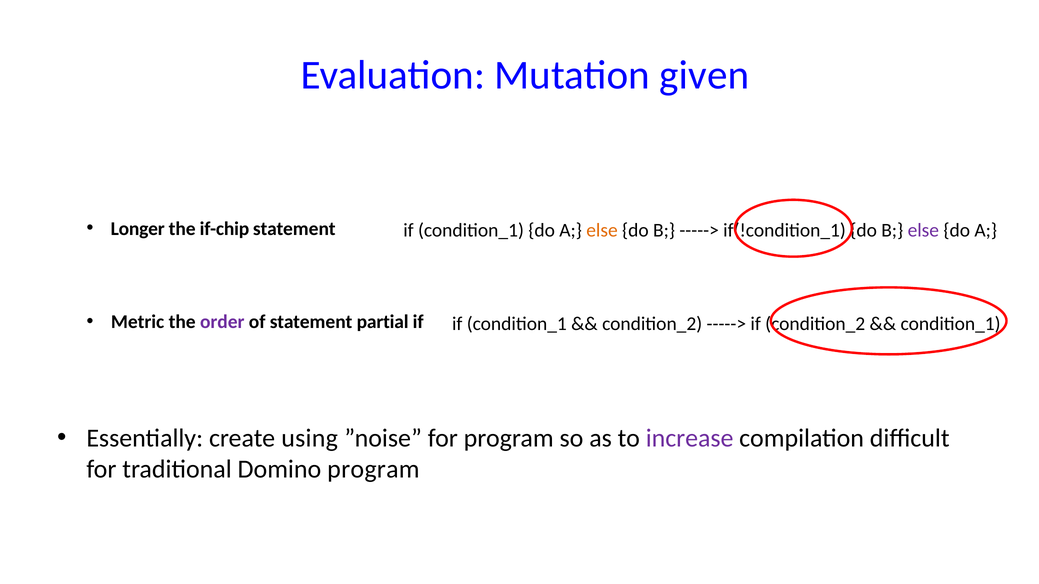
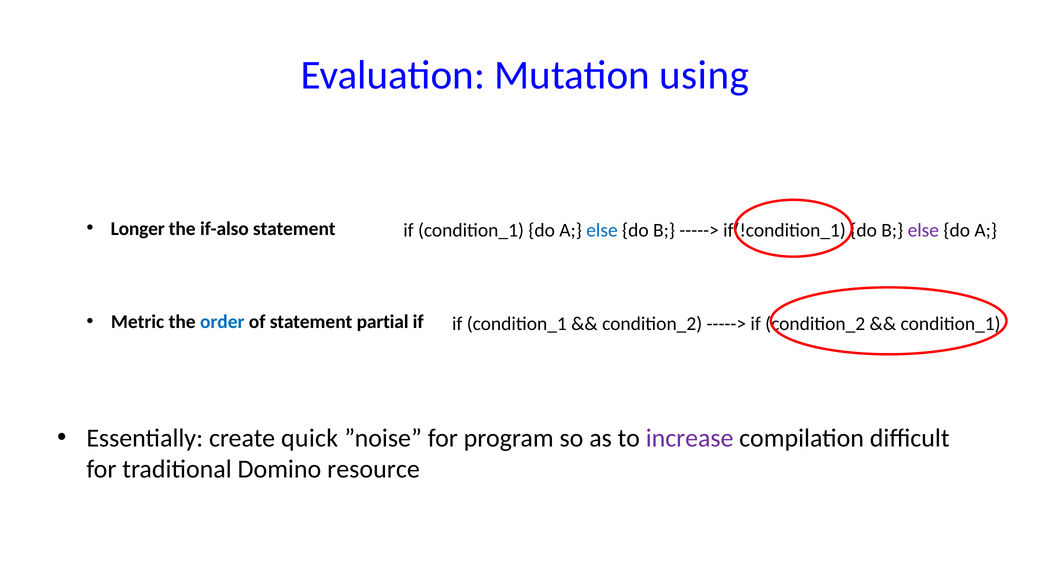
given: given -> using (704, 75)
if-chip: if-chip -> if-also (224, 229)
else colour: orange -> blue (602, 231)
order colour: purple -> blue (222, 322)
using: using -> quick (310, 439)
Domino program: program -> resource (374, 470)
